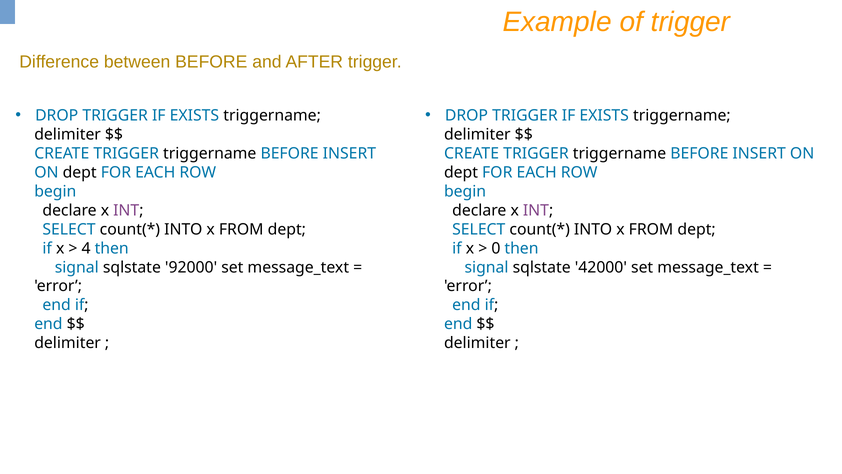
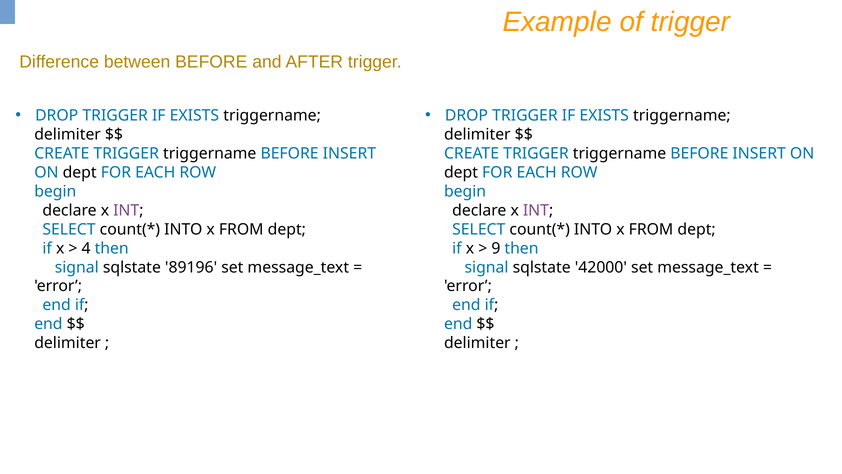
0: 0 -> 9 (496, 248)
92000: 92000 -> 89196 (191, 267)
